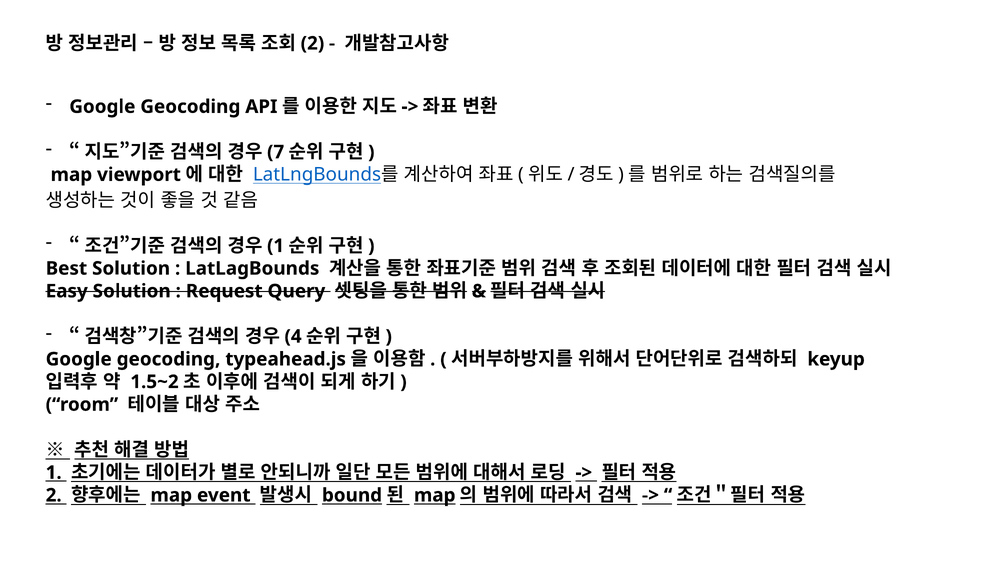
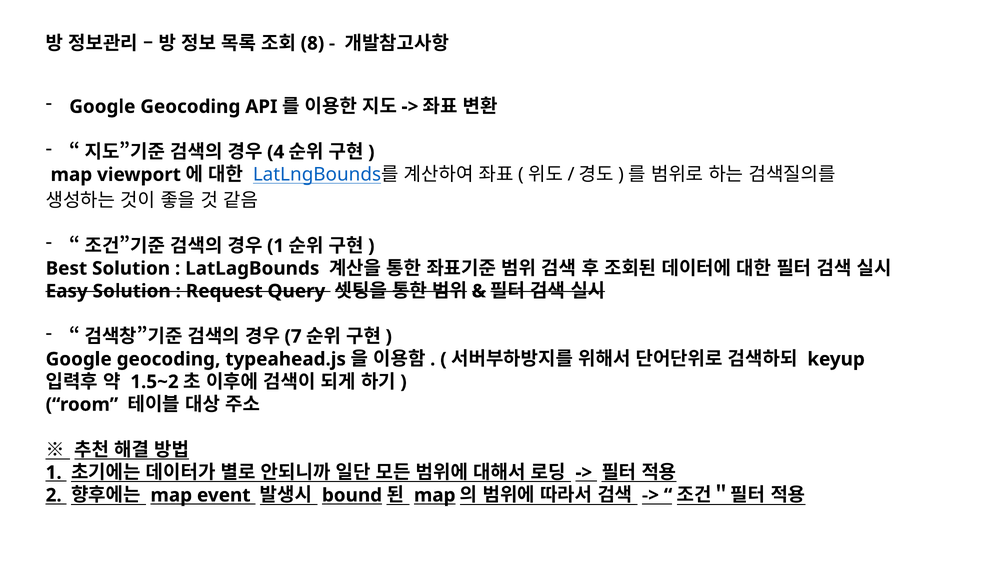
2: 2 -> 8 (312, 43)
7: 7 -> 4 (276, 152)
4: 4 -> 7 (293, 336)
